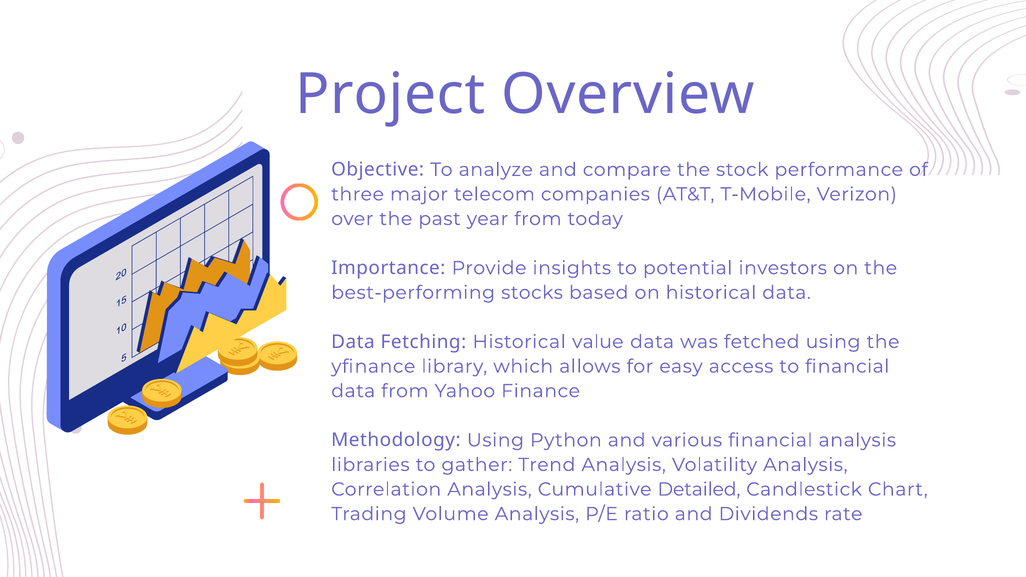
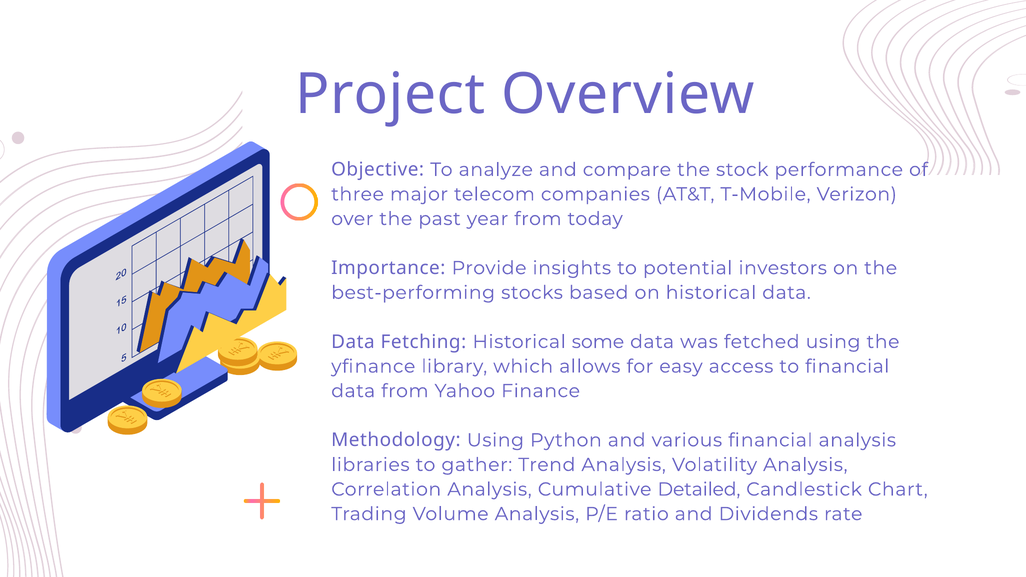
value: value -> some (598, 342)
